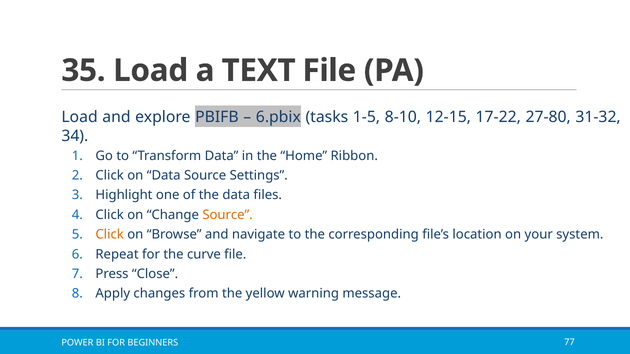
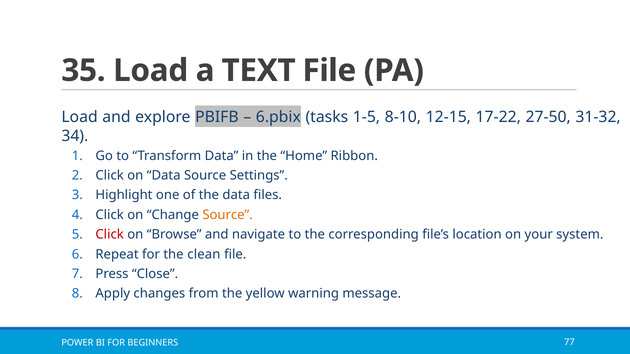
27-80: 27-80 -> 27-50 (548, 117)
Click colour: orange -> red (110, 235)
curve: curve -> clean (204, 254)
